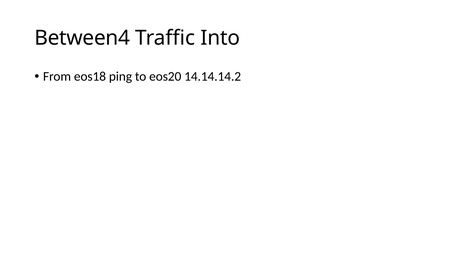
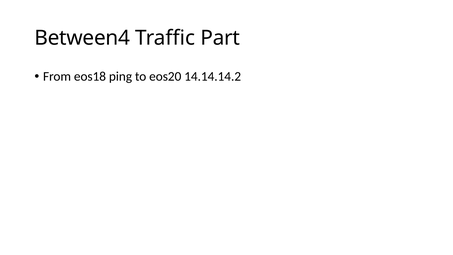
Into: Into -> Part (220, 38)
